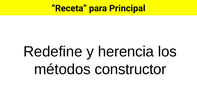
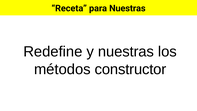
para Principal: Principal -> Nuestras (127, 8)
y herencia: herencia -> nuestras (126, 51)
